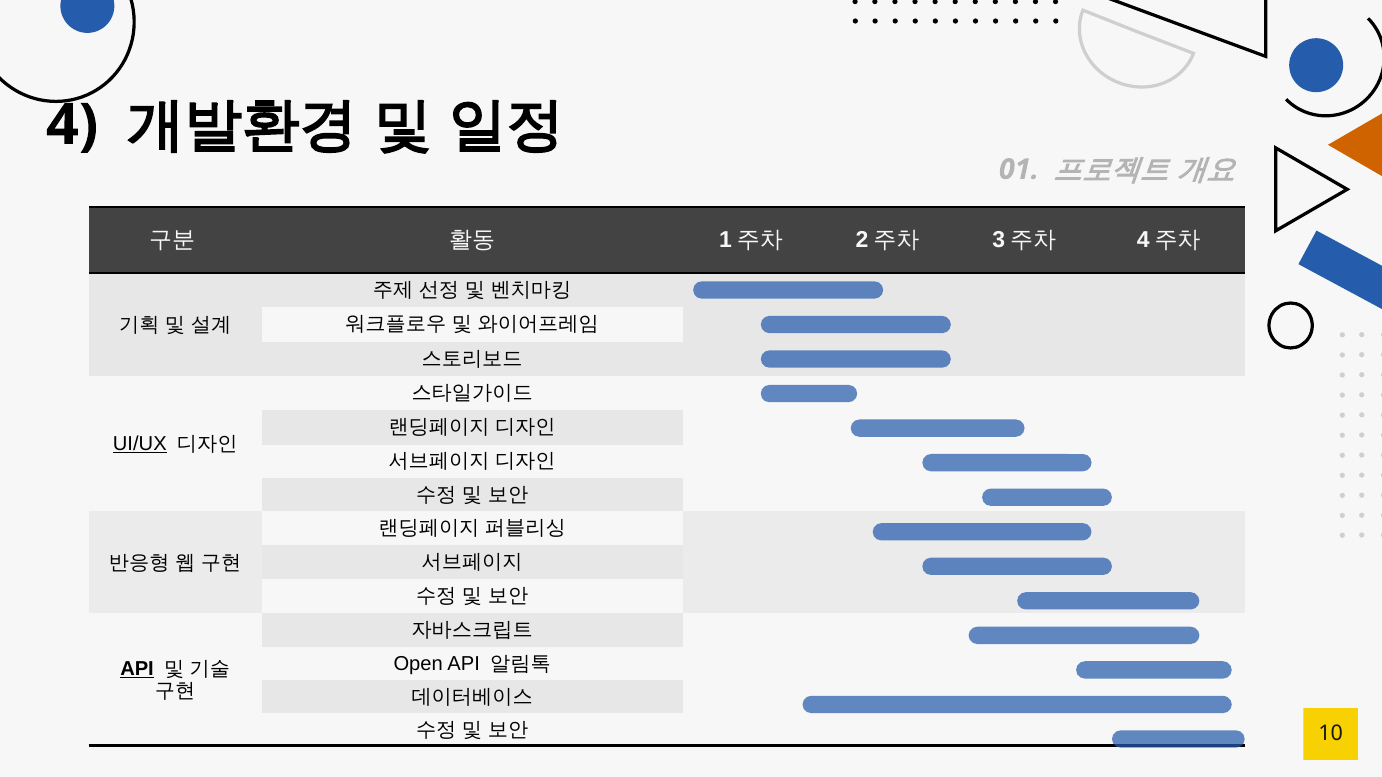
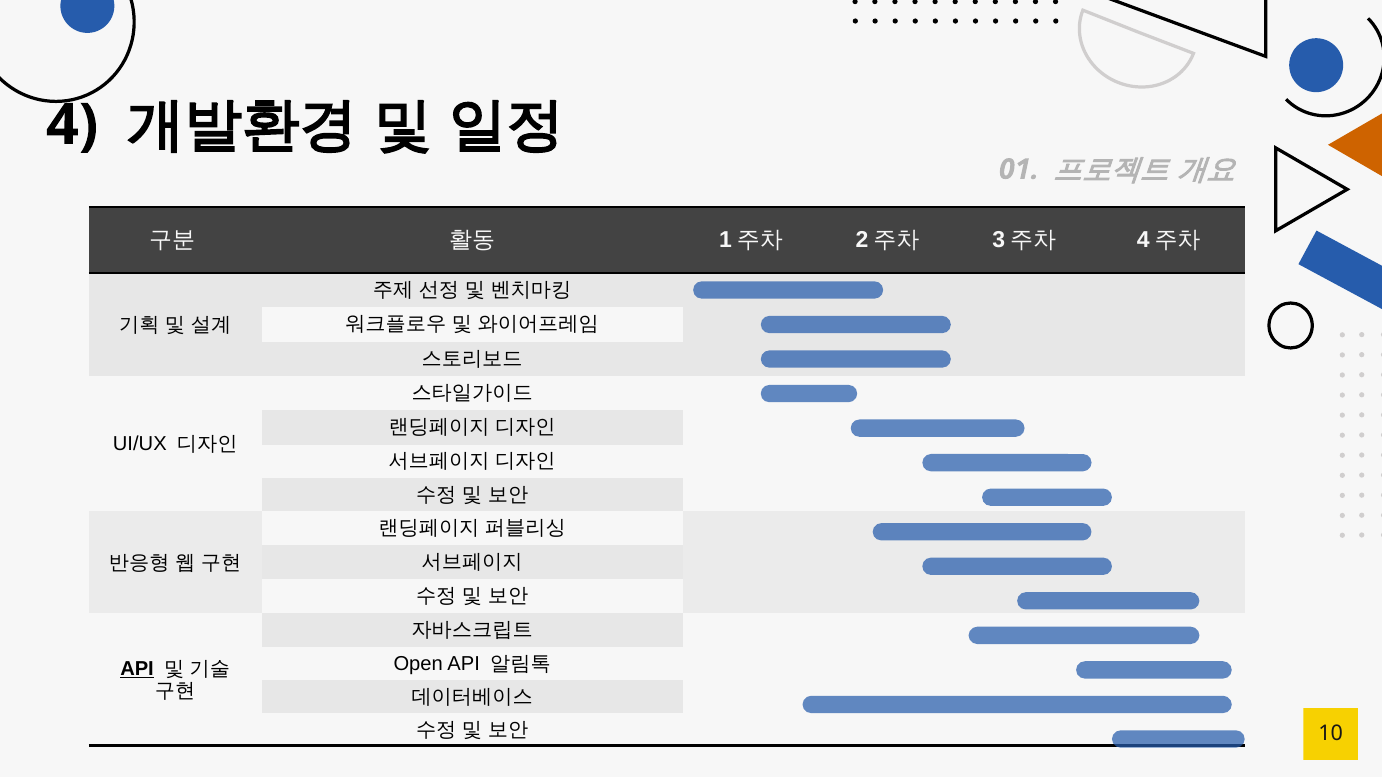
UI/UX underline: present -> none (140, 444)
